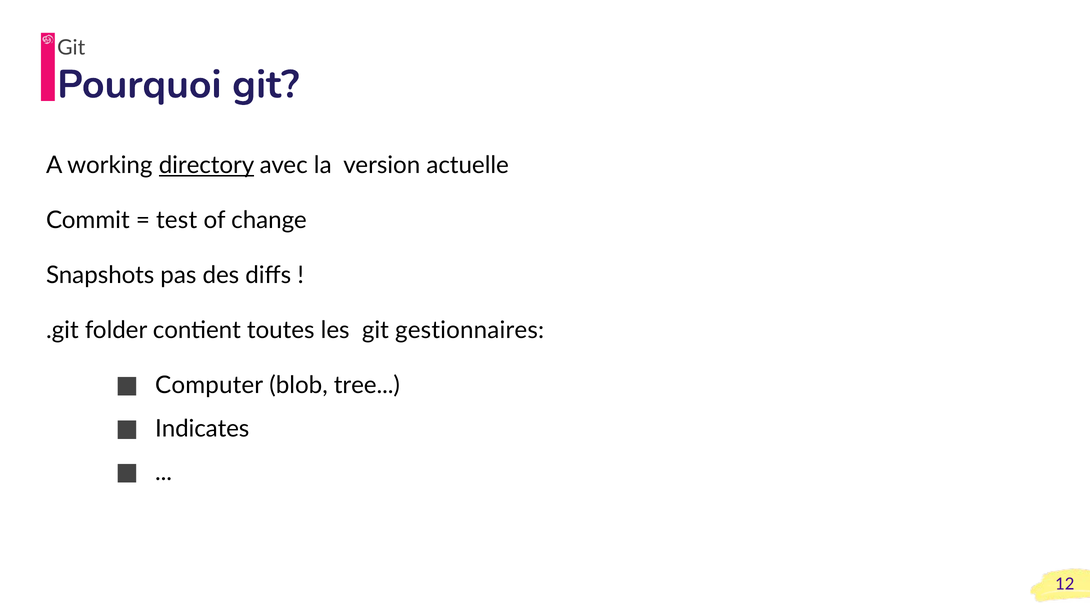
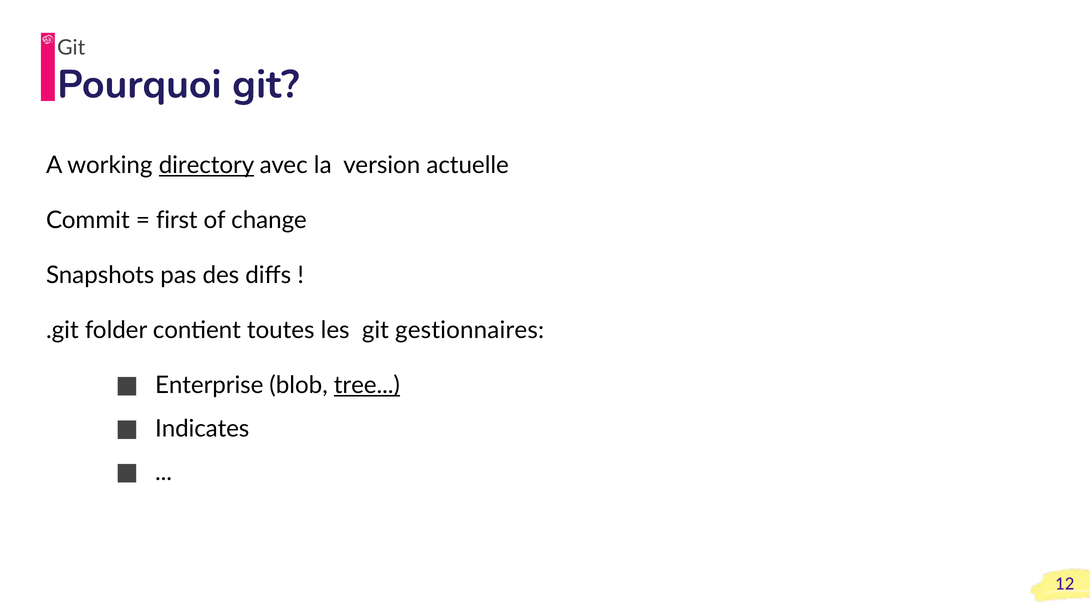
test: test -> first (177, 220)
Computer: Computer -> Enterprise (209, 385)
tree underline: none -> present (367, 385)
